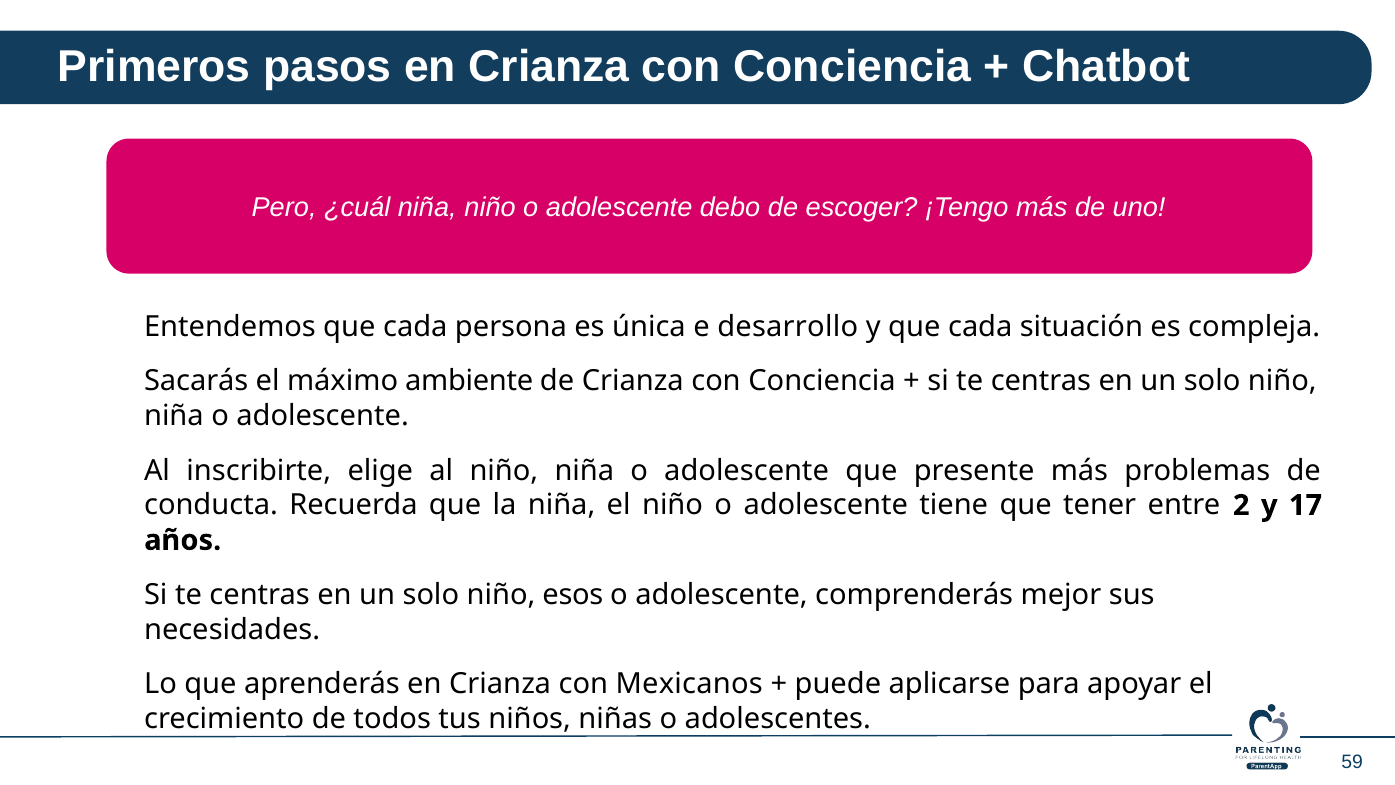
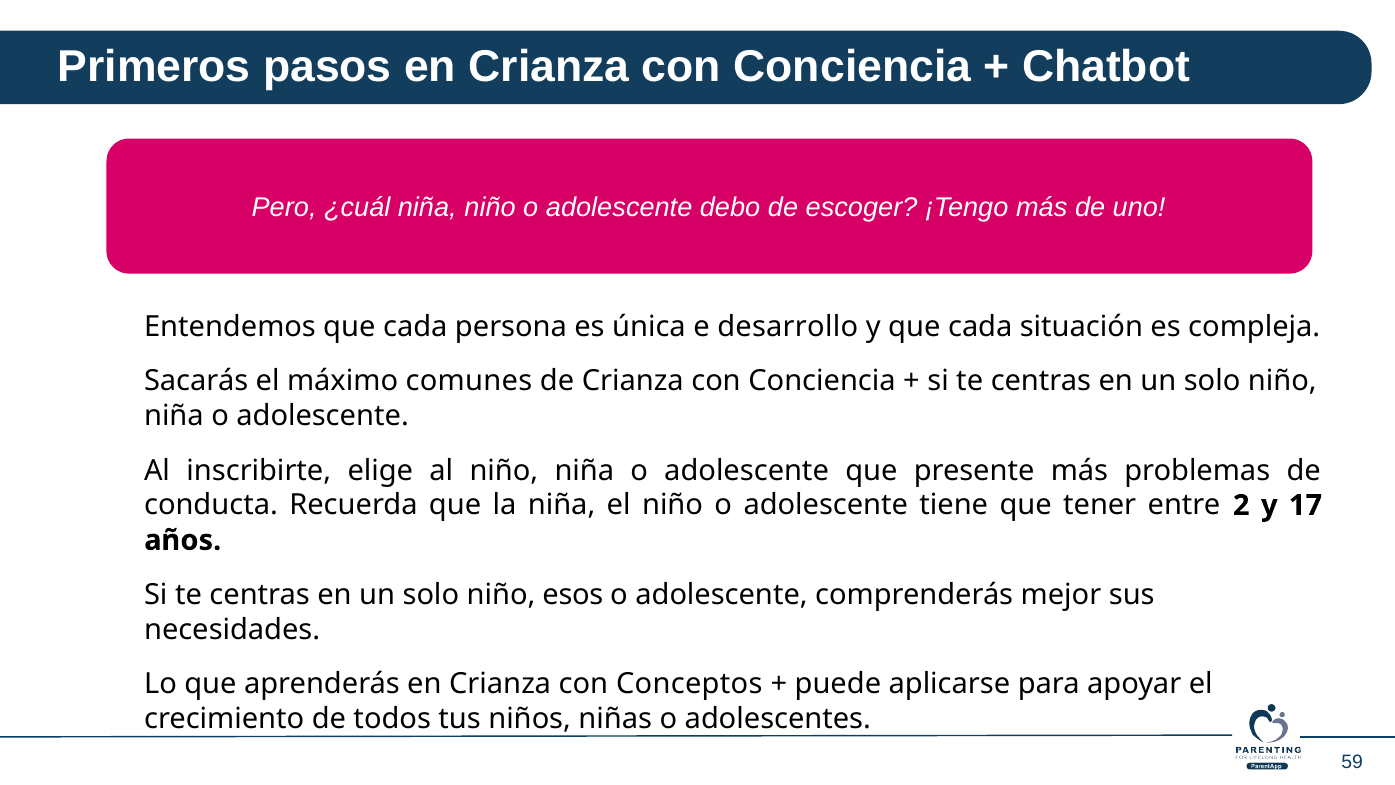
ambiente: ambiente -> comunes (469, 381)
Mexicanos: Mexicanos -> Conceptos (689, 683)
